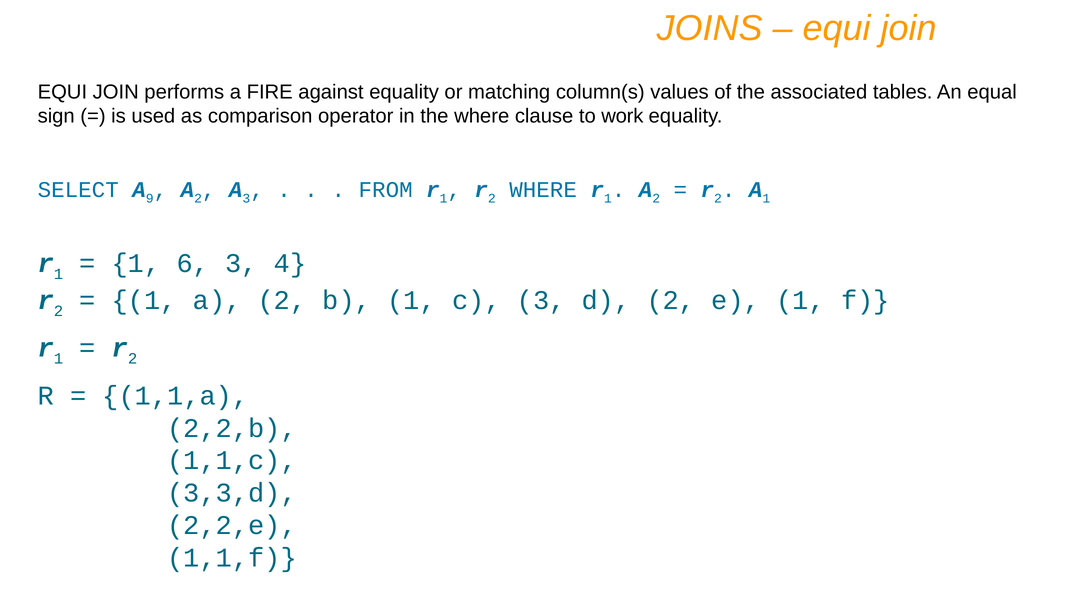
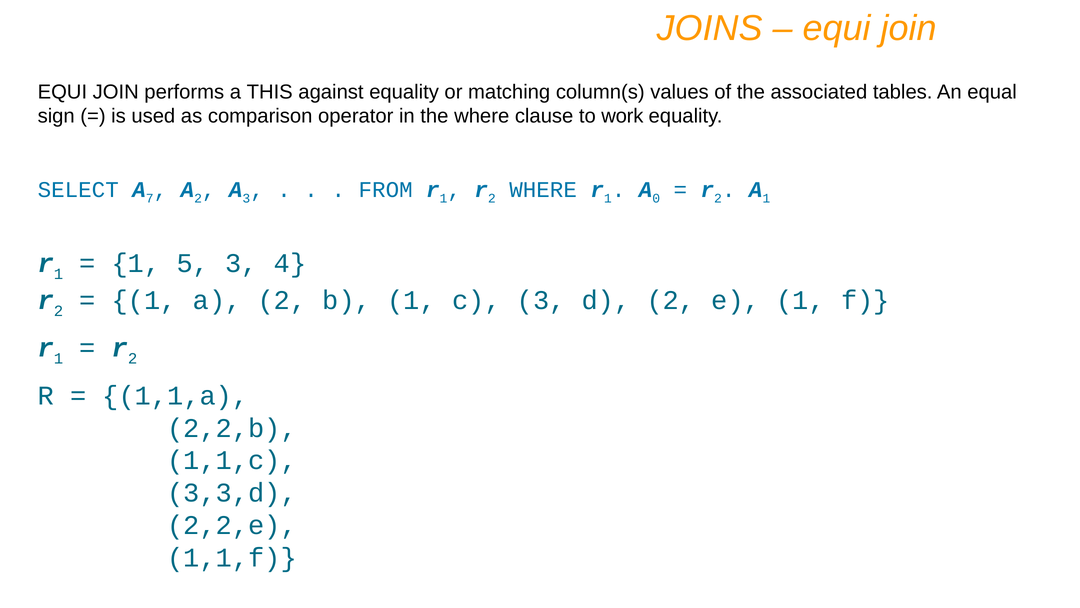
FIRE: FIRE -> THIS (270, 92)
9: 9 -> 7 (150, 198)
2: 2 -> 0 (656, 198)
6: 6 -> 5 (193, 263)
